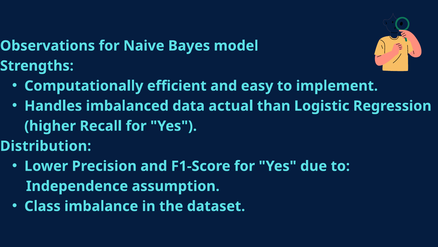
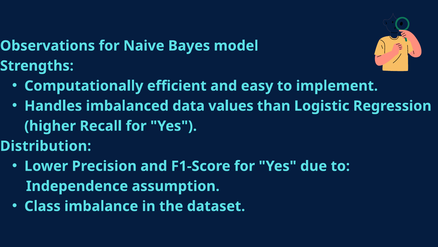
actual: actual -> values (231, 106)
